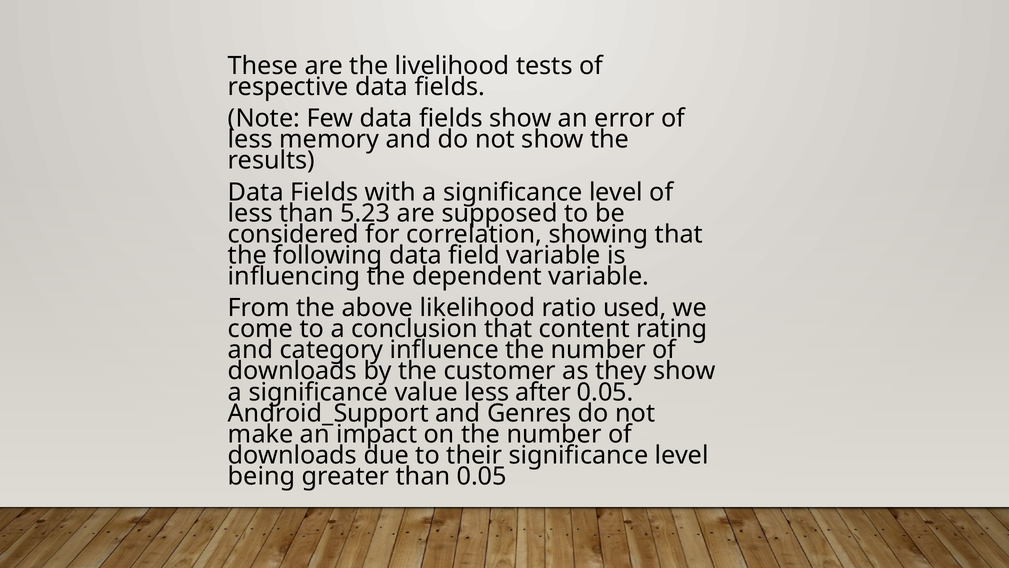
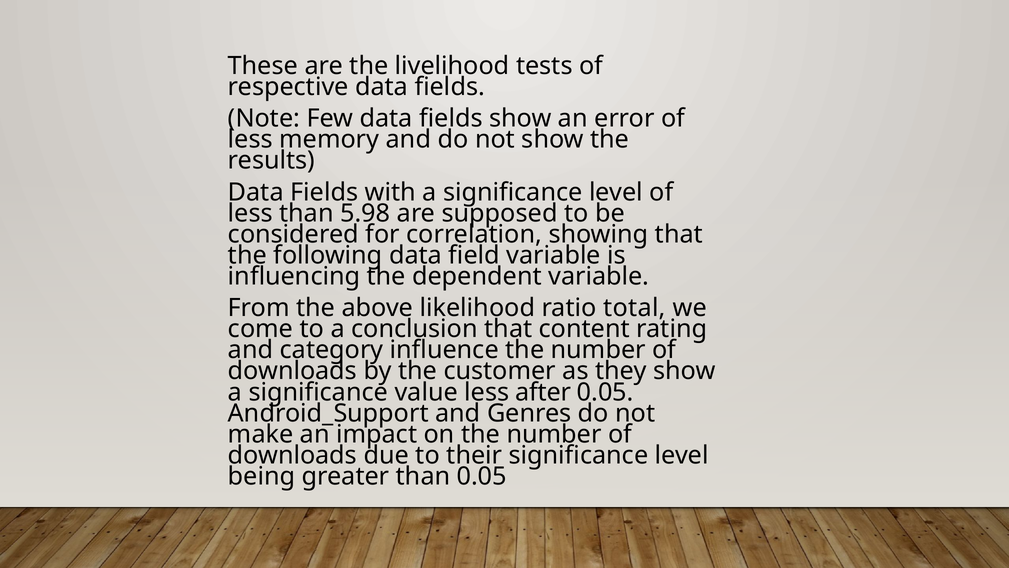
5.23: 5.23 -> 5.98 (365, 213)
used: used -> total (635, 308)
